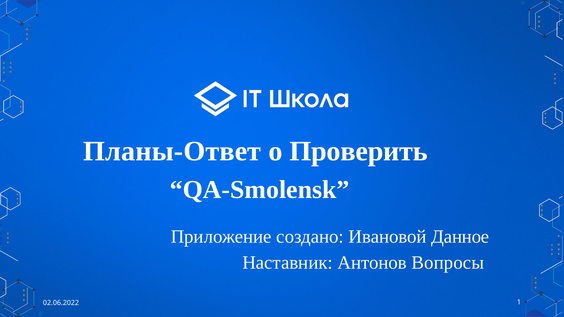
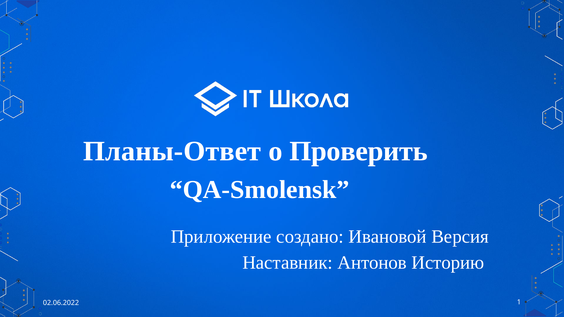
Данное: Данное -> Версия (460, 237)
Вопросы: Вопросы -> Историю (448, 263)
